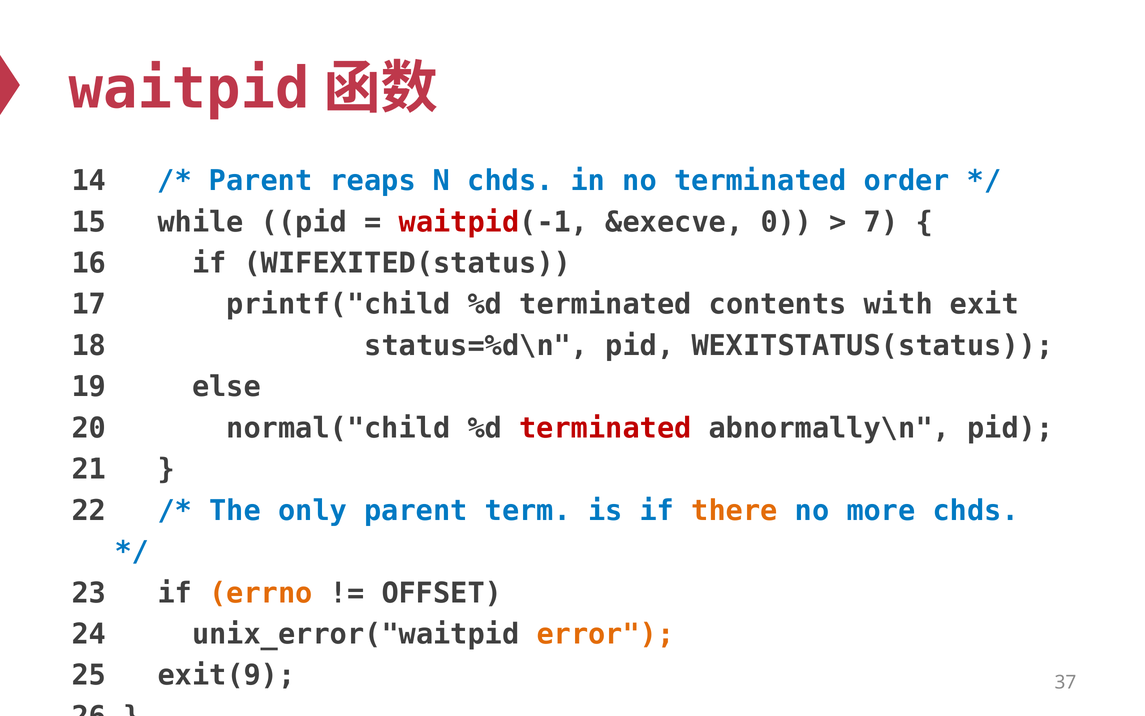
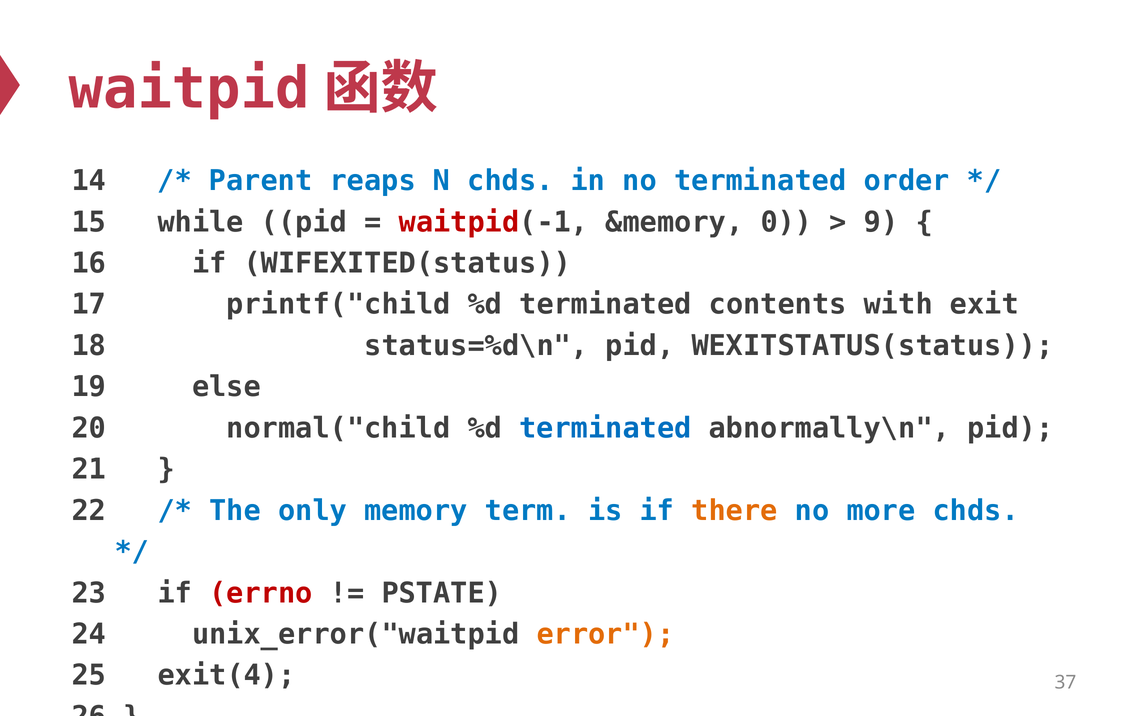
&execve: &execve -> &memory (674, 222)
7: 7 -> 9 (881, 222)
terminated colour: red -> blue (605, 428)
only parent: parent -> memory (416, 510)
errno colour: orange -> red (261, 593)
OFFSET: OFFSET -> PSTATE (442, 593)
exit(9: exit(9 -> exit(4 (227, 675)
